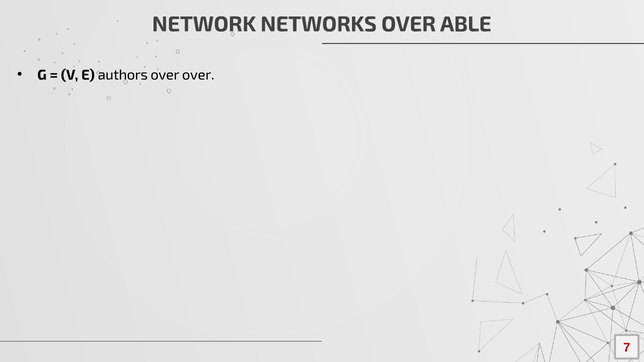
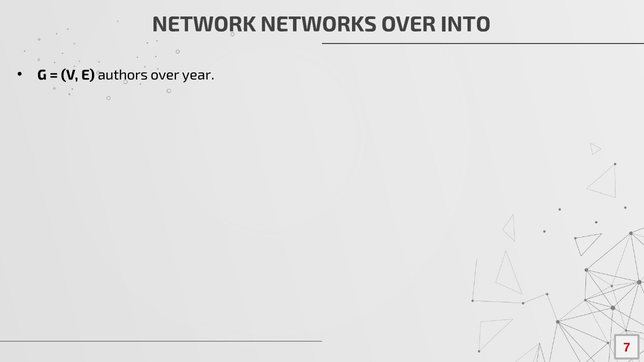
ABLE: ABLE -> INTO (466, 24)
over over: over -> year (198, 75)
